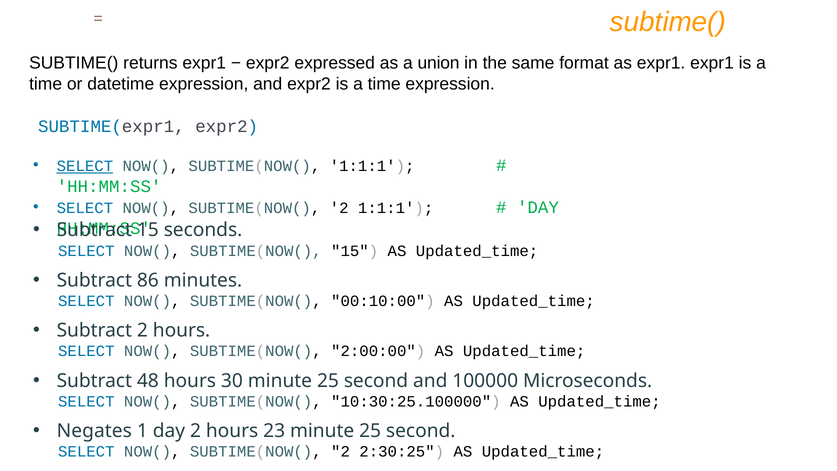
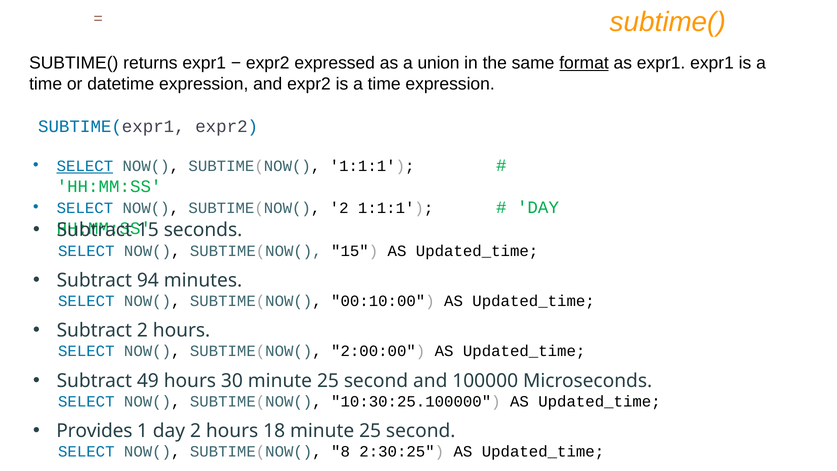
format underline: none -> present (584, 63)
86: 86 -> 94 (148, 280)
48: 48 -> 49 (148, 381)
Negates: Negates -> Provides (94, 431)
23: 23 -> 18 (274, 431)
2: 2 -> 8 (341, 452)
